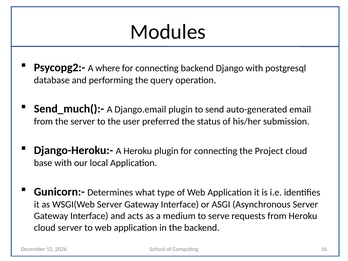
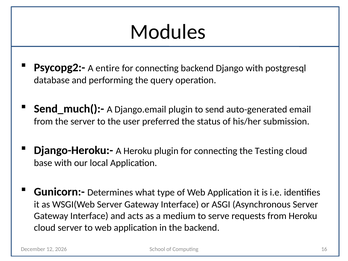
where: where -> entire (108, 68)
Project: Project -> Testing (269, 151)
